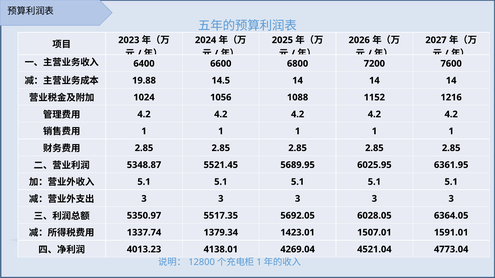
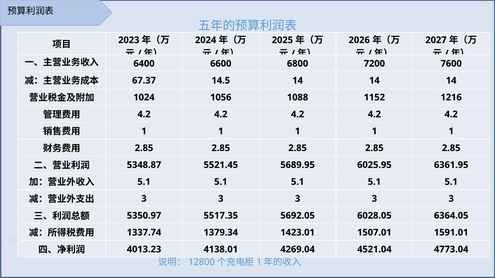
19.88: 19.88 -> 67.37 (144, 81)
